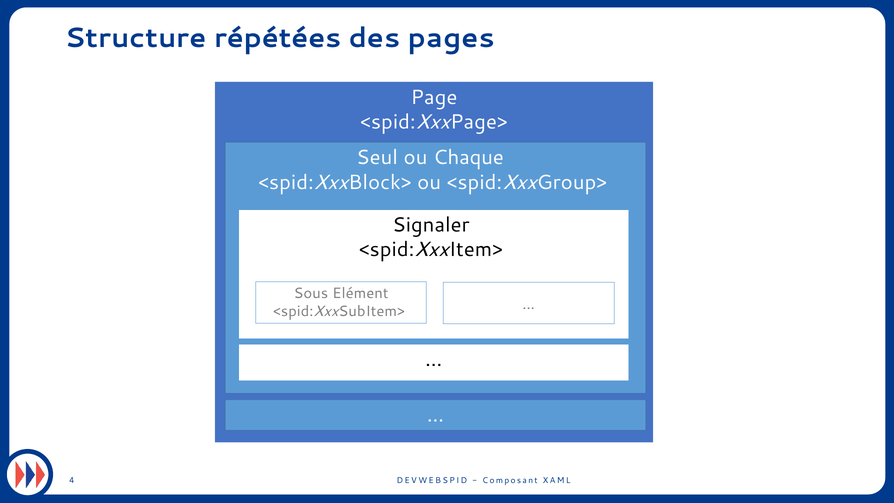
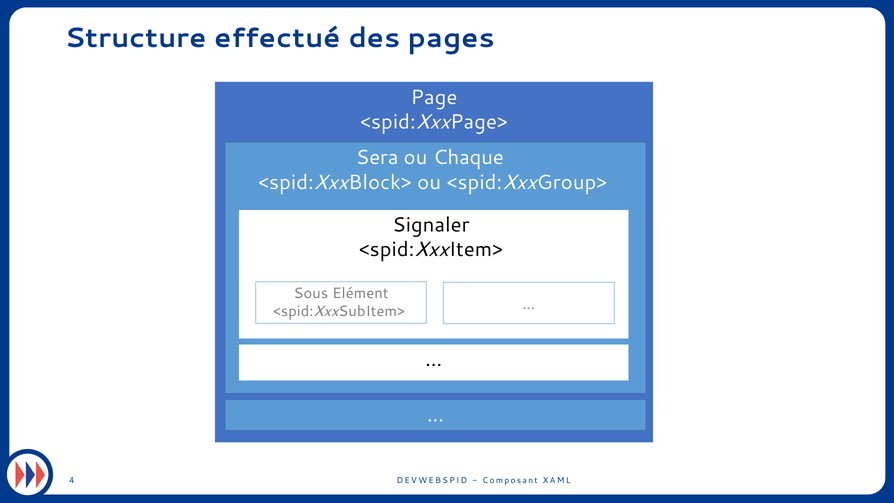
répétées: répétées -> effectué (277, 38)
Seul: Seul -> Sera (377, 158)
